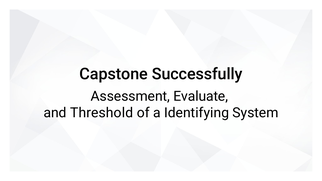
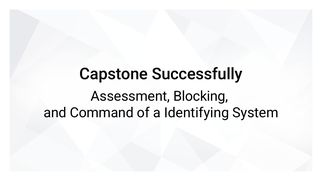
Evaluate: Evaluate -> Blocking (201, 96)
Threshold: Threshold -> Command (102, 113)
